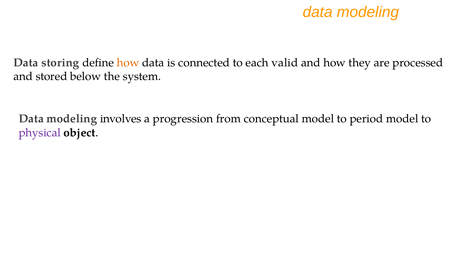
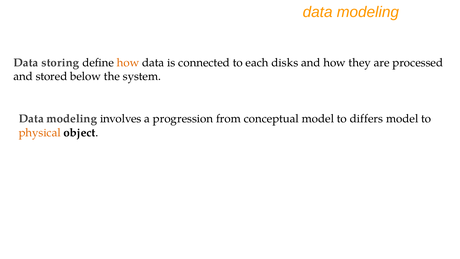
valid: valid -> disks (285, 63)
period: period -> differs (366, 119)
physical colour: purple -> orange (40, 132)
